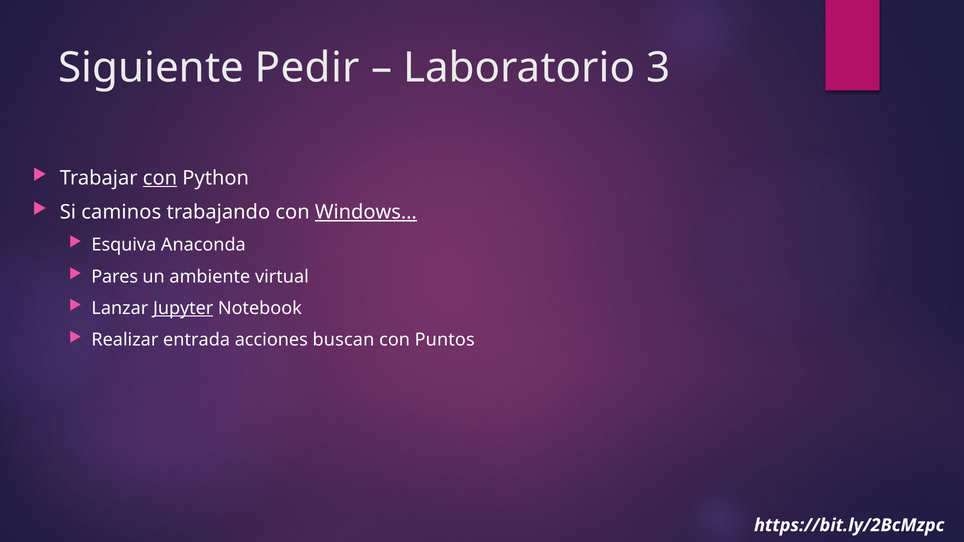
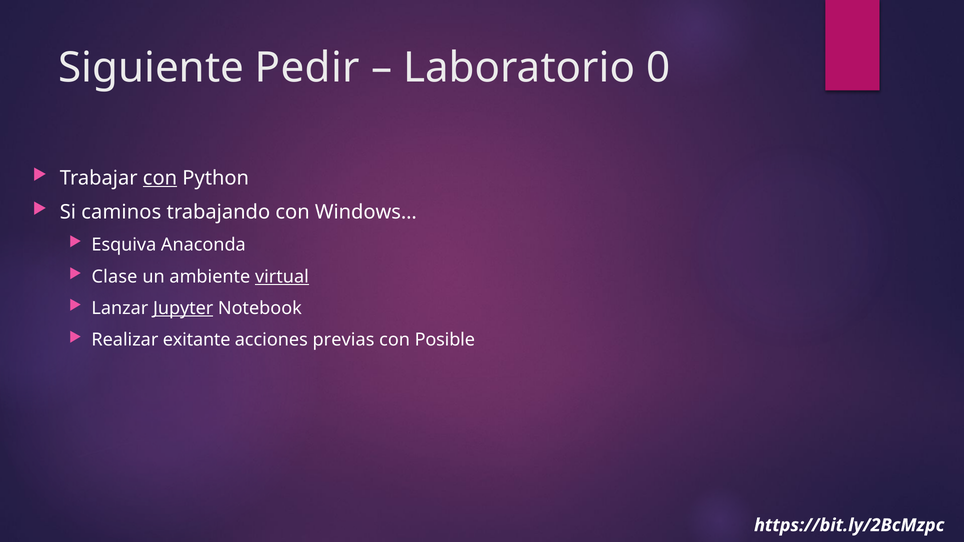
3: 3 -> 0 (658, 68)
Windows… underline: present -> none (366, 212)
Pares: Pares -> Clase (115, 277)
virtual underline: none -> present (282, 277)
entrada: entrada -> exitante (197, 340)
buscan: buscan -> previas (343, 340)
Puntos: Puntos -> Posible (445, 340)
